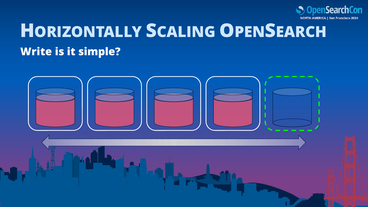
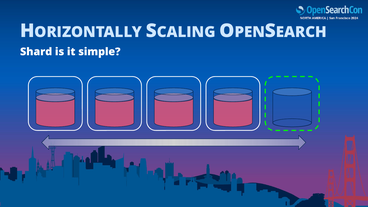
Write: Write -> Shard (36, 52)
